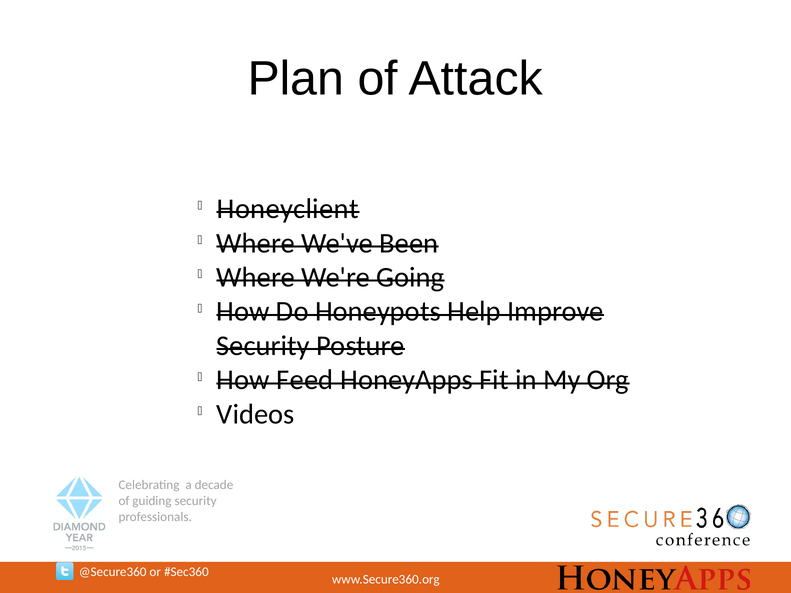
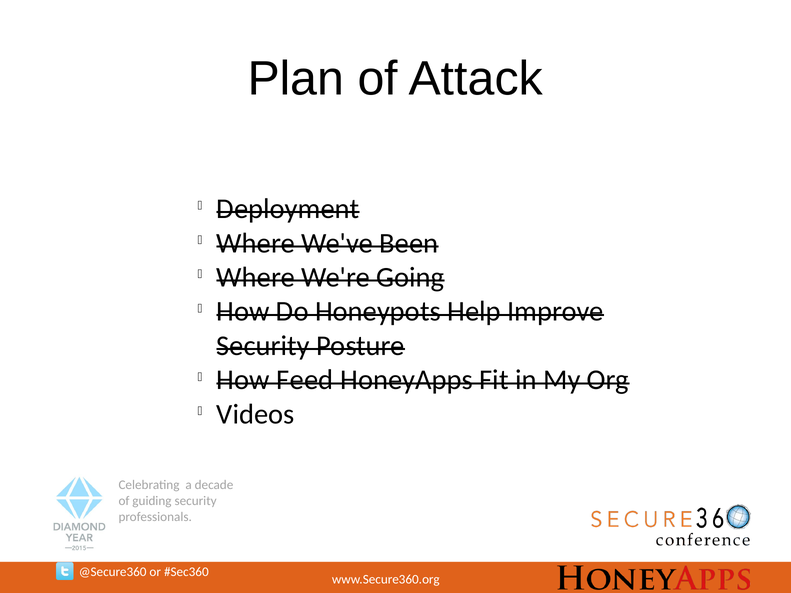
Honeyclient: Honeyclient -> Deployment (288, 209)
